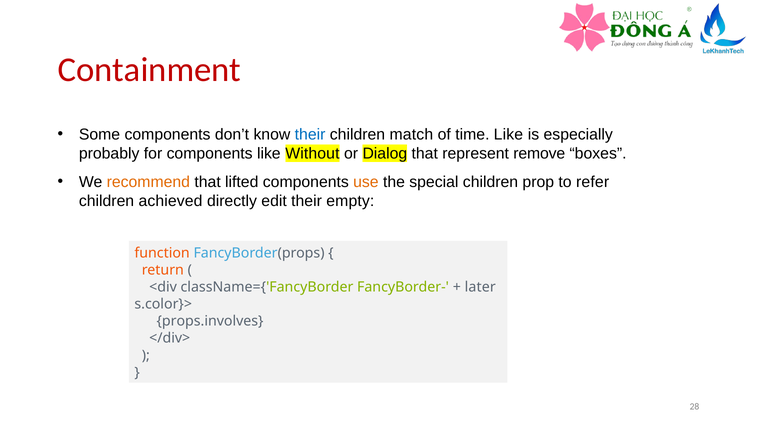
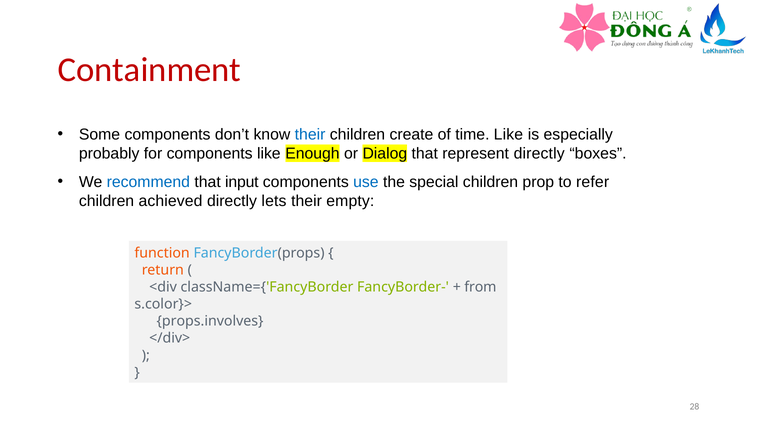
match: match -> create (411, 135)
Without: Without -> Enough (312, 153)
represent remove: remove -> directly (539, 153)
recommend colour: orange -> blue (148, 182)
lifted: lifted -> input (242, 182)
use colour: orange -> blue (366, 182)
edit: edit -> lets (274, 201)
later: later -> from (480, 287)
